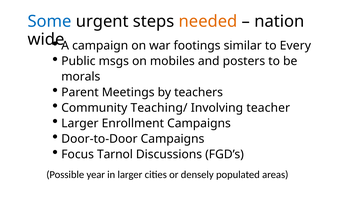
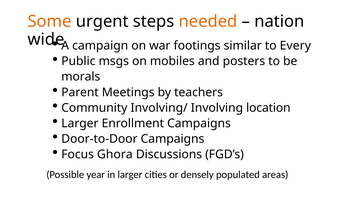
Some colour: blue -> orange (50, 21)
Teaching/: Teaching/ -> Involving/ (159, 108)
teacher: teacher -> location (268, 108)
Tarnol: Tarnol -> Ghora (115, 154)
